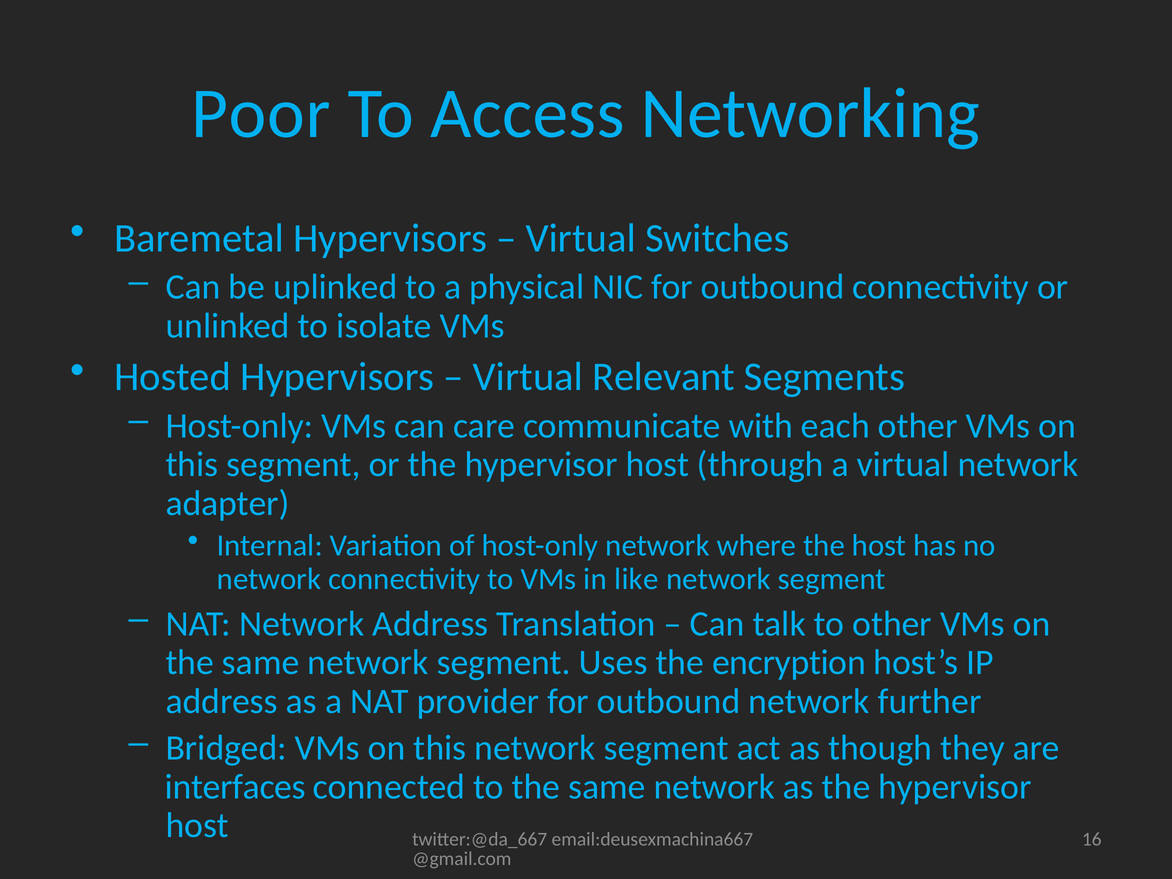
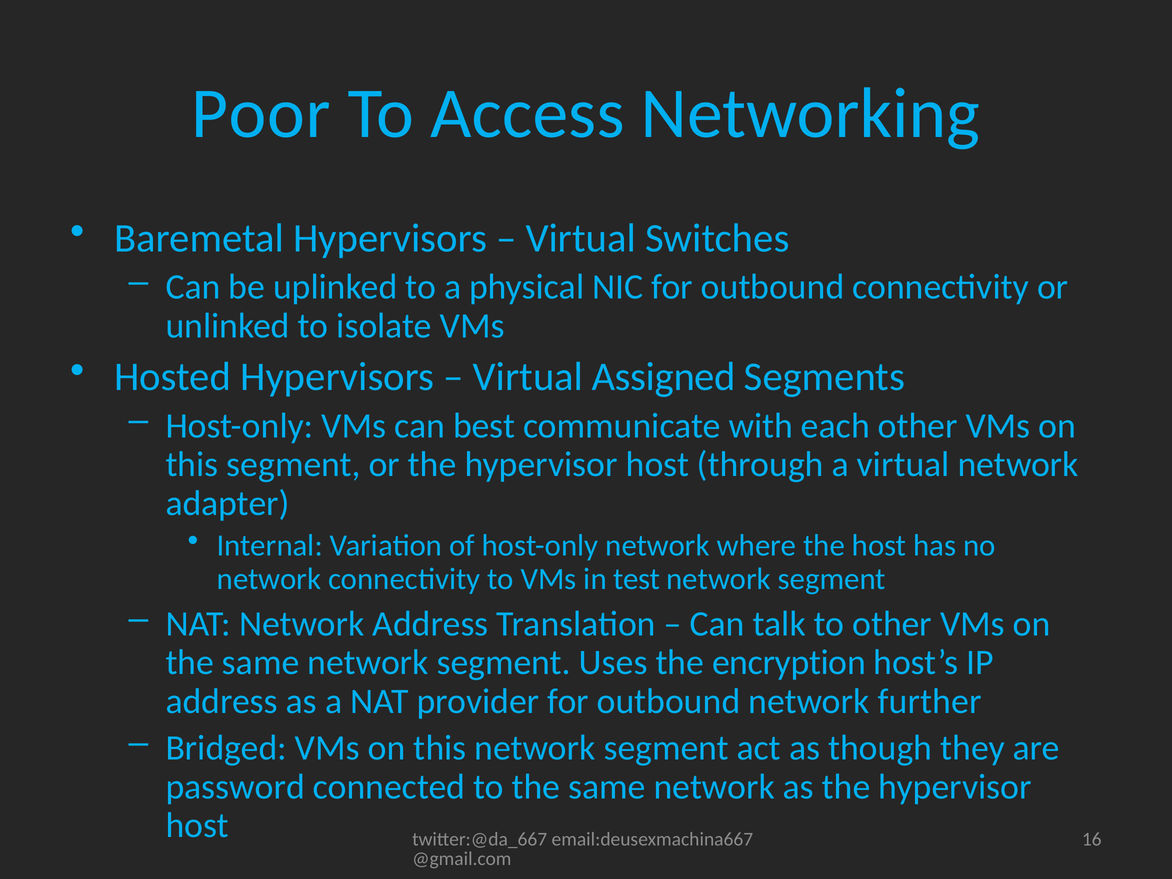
Relevant: Relevant -> Assigned (664, 377)
care: care -> best (484, 426)
like: like -> test (637, 579)
interfaces: interfaces -> password (235, 787)
